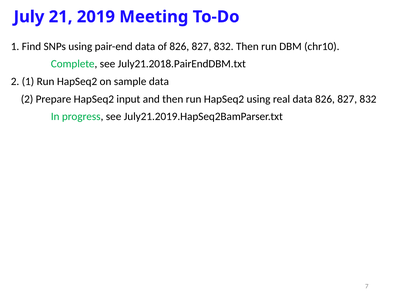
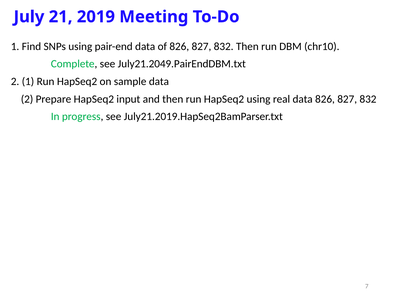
July21.2018.PairEndDBM.txt: July21.2018.PairEndDBM.txt -> July21.2049.PairEndDBM.txt (182, 64)
